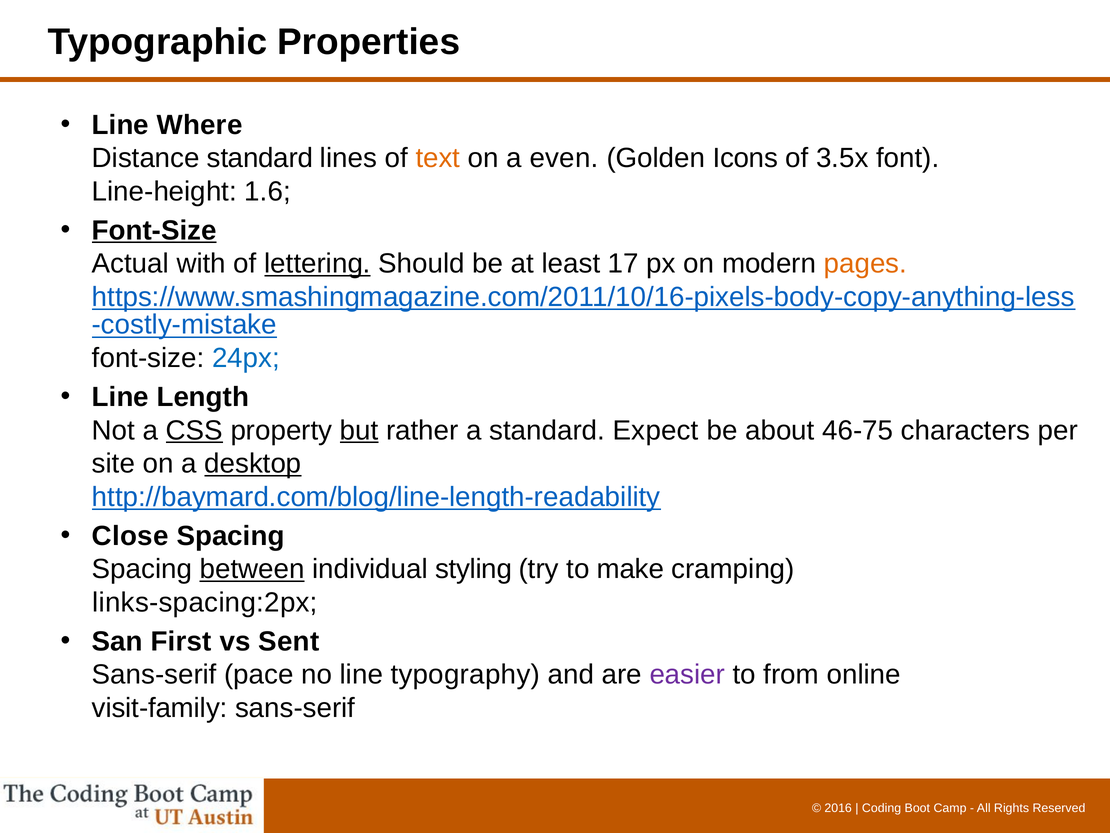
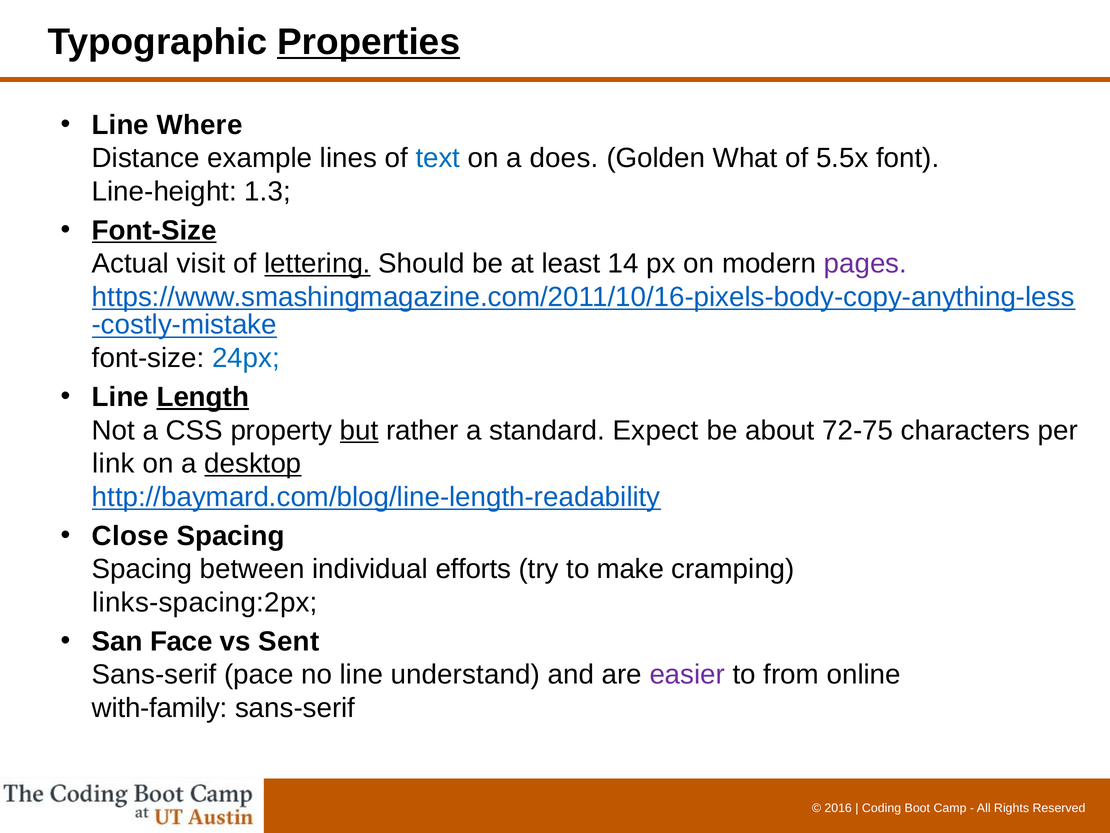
Properties underline: none -> present (369, 42)
Distance standard: standard -> example (260, 158)
text colour: orange -> blue (438, 158)
even: even -> does (564, 158)
Icons: Icons -> What (745, 158)
3.5x: 3.5x -> 5.5x (842, 158)
1.6: 1.6 -> 1.3 (268, 191)
with: with -> visit (201, 264)
17: 17 -> 14 (623, 264)
pages colour: orange -> purple (865, 264)
Length underline: none -> present (203, 397)
CSS underline: present -> none (194, 430)
46-75: 46-75 -> 72-75 (858, 430)
site: site -> link (113, 463)
between underline: present -> none (252, 569)
styling: styling -> efforts (473, 569)
First: First -> Face (181, 641)
typography: typography -> understand (465, 674)
visit-family: visit-family -> with-family (160, 708)
